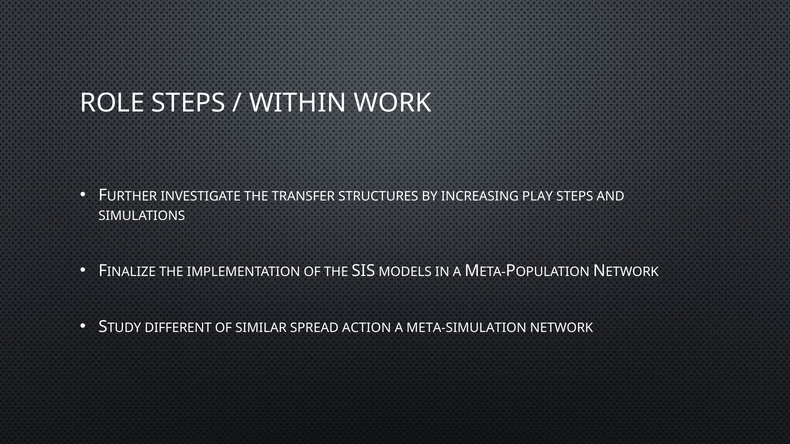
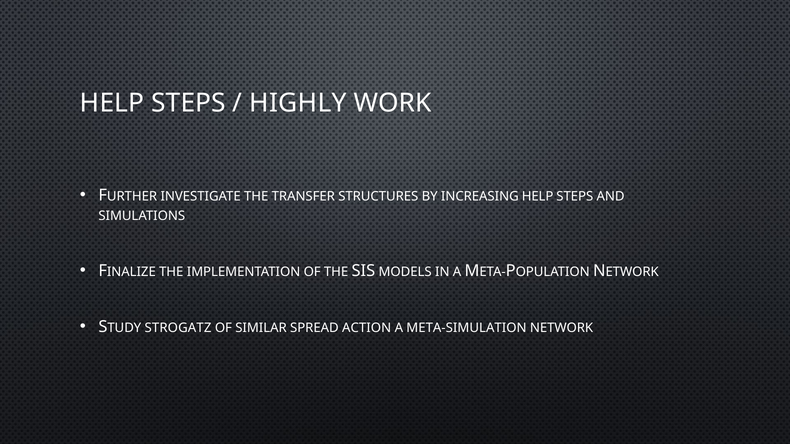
ROLE: ROLE -> HELP (112, 103)
WITHIN: WITHIN -> HIGHLY (298, 103)
INCREASING PLAY: PLAY -> HELP (538, 196)
DIFFERENT: DIFFERENT -> STROGATZ (178, 328)
